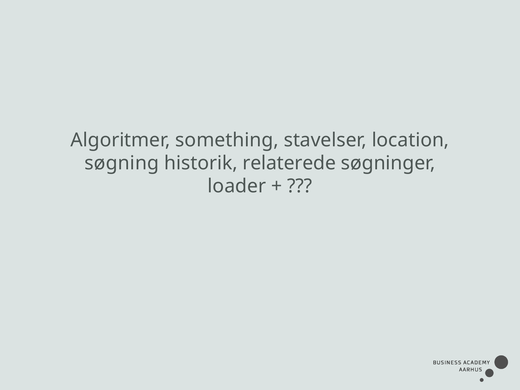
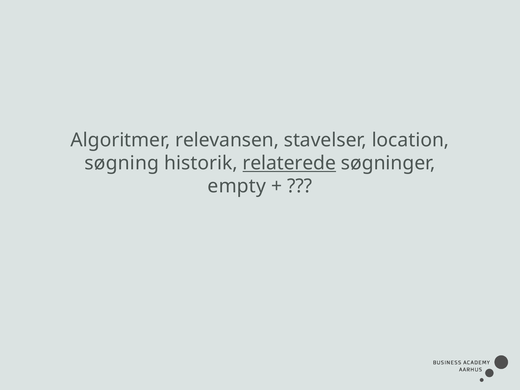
something: something -> relevansen (227, 140)
relaterede underline: none -> present (289, 163)
loader: loader -> empty (237, 186)
